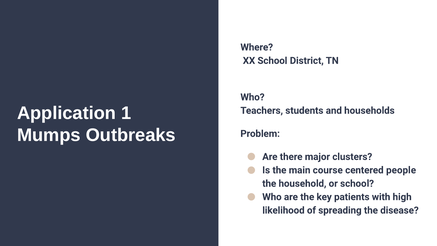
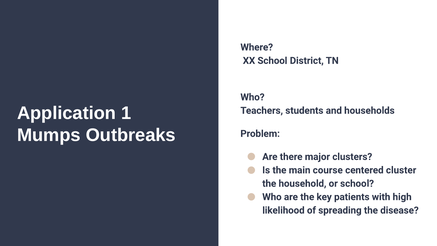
people: people -> cluster (401, 170)
